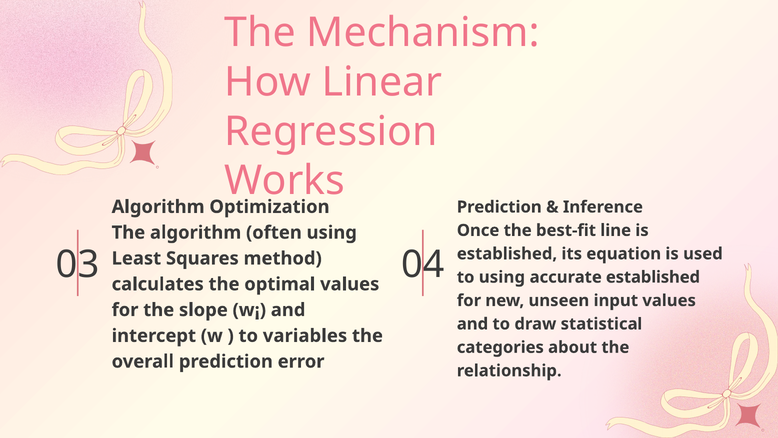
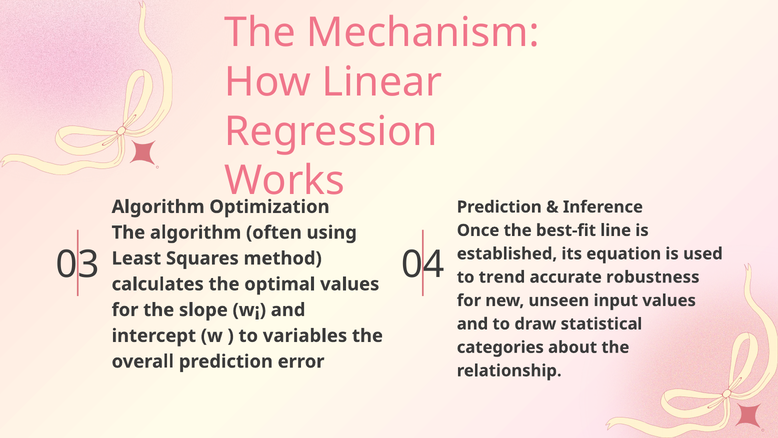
to using: using -> trend (502, 277)
accurate established: established -> robustness (653, 277)
